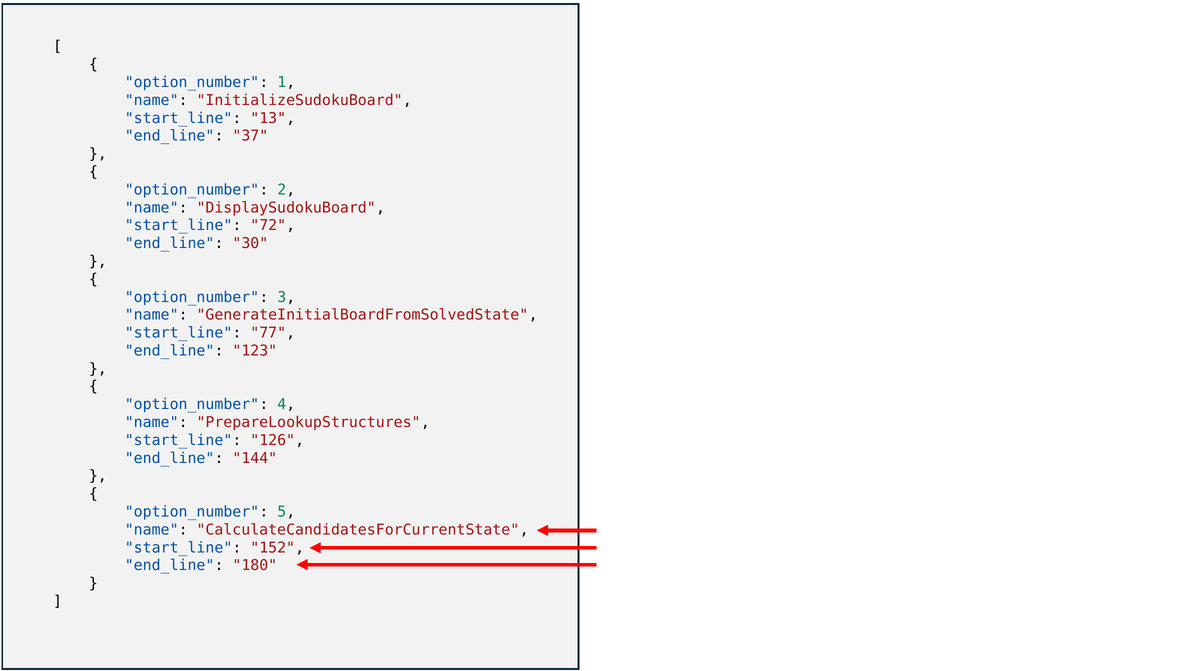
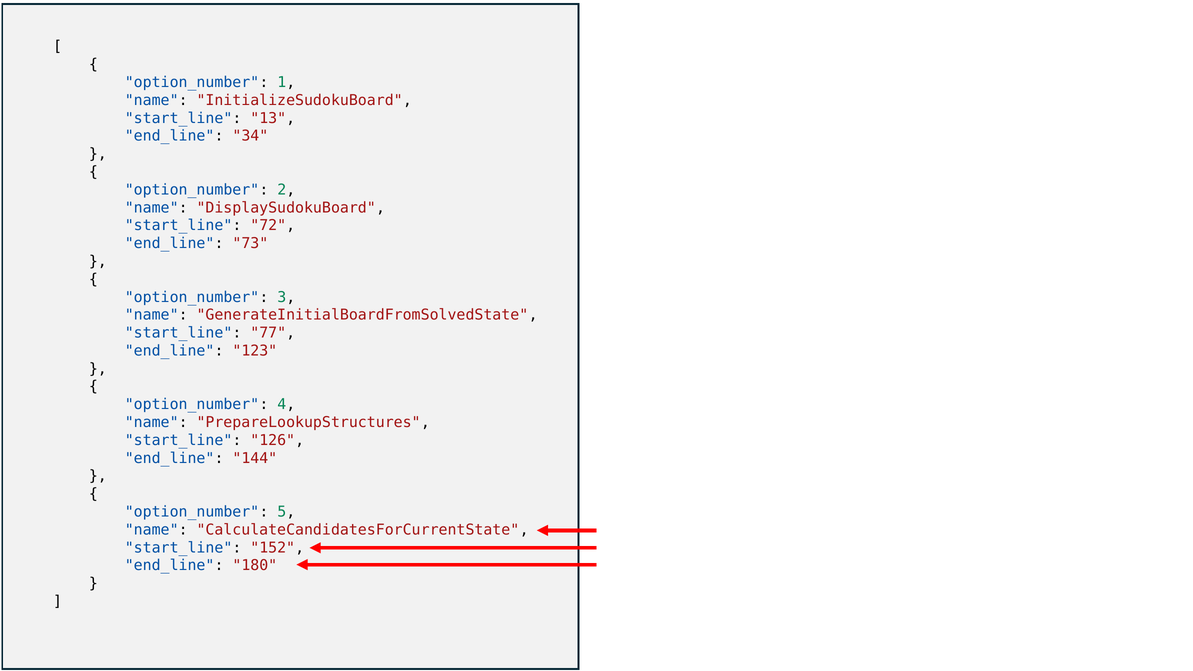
37: 37 -> 34 (250, 136)
30: 30 -> 73 (250, 243)
